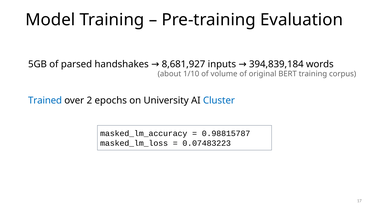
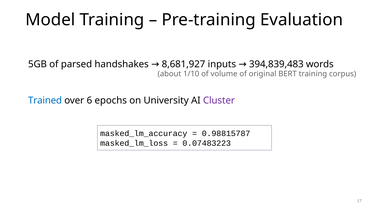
394,839,184: 394,839,184 -> 394,839,483 (276, 64)
2: 2 -> 6 (89, 101)
Cluster colour: blue -> purple (219, 101)
